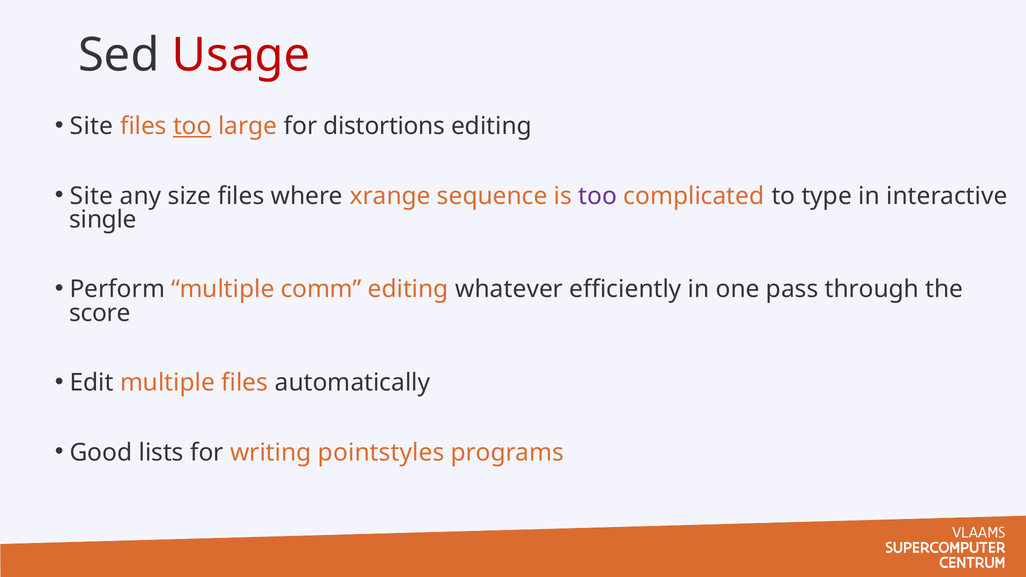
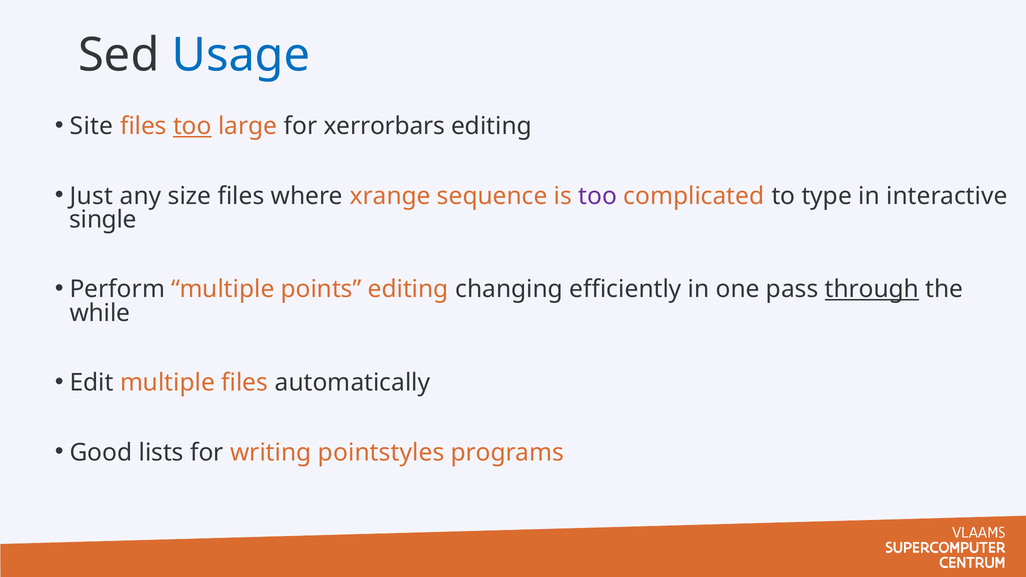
Usage colour: red -> blue (241, 55)
distortions: distortions -> xerrorbars (384, 126)
Site: Site -> Just (91, 196)
comm: comm -> points (321, 289)
whatever: whatever -> changing (509, 289)
through underline: none -> present (872, 289)
score: score -> while (100, 313)
